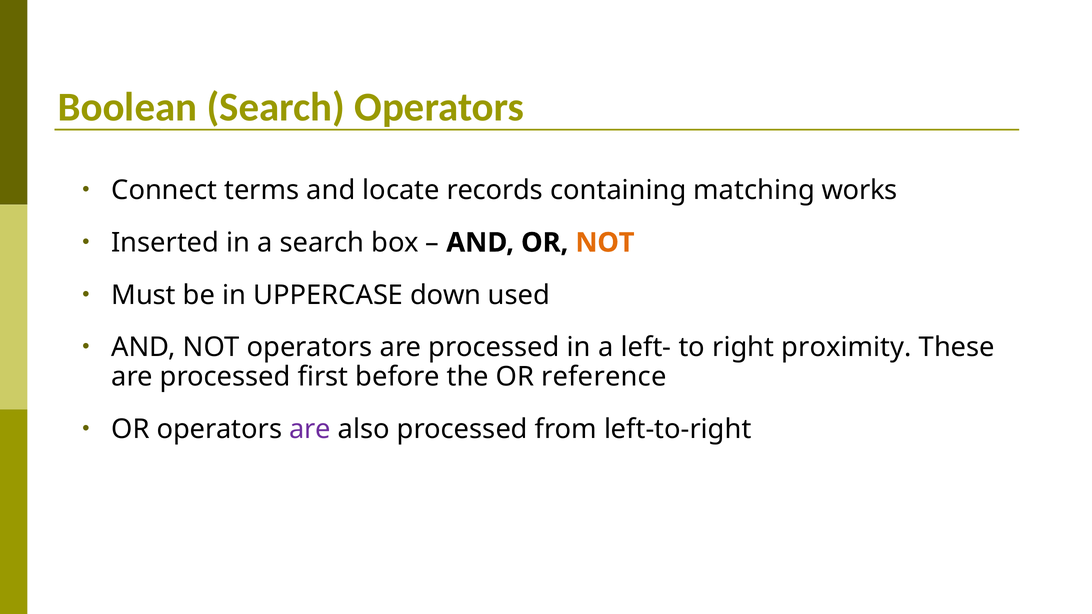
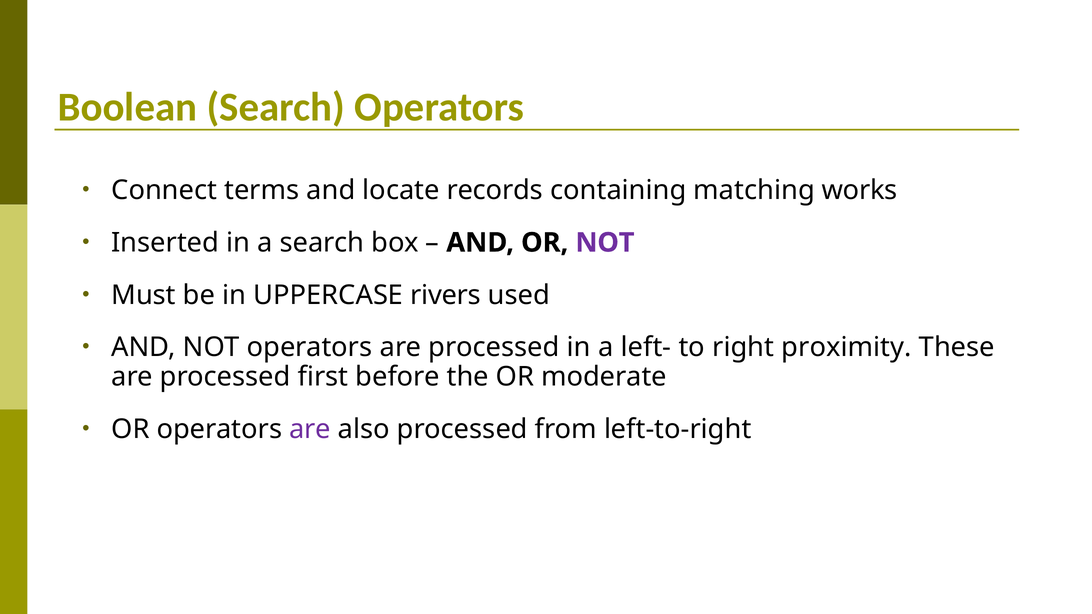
NOT colour: orange -> purple (605, 243)
down: down -> rivers (446, 295)
reference: reference -> moderate (604, 377)
